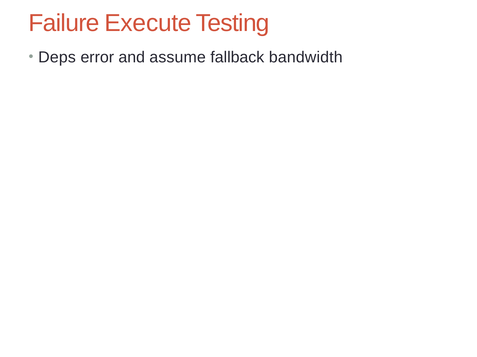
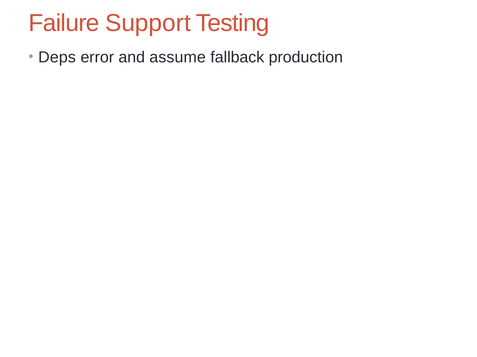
Execute: Execute -> Support (148, 23)
bandwidth: bandwidth -> production (306, 57)
